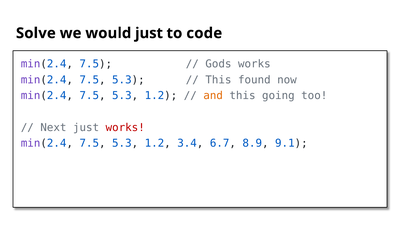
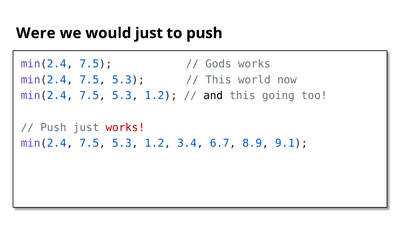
Solve: Solve -> Were (36, 33)
to code: code -> push (204, 33)
found: found -> world (254, 80)
and colour: orange -> black (213, 96)
Next: Next -> Push (53, 127)
